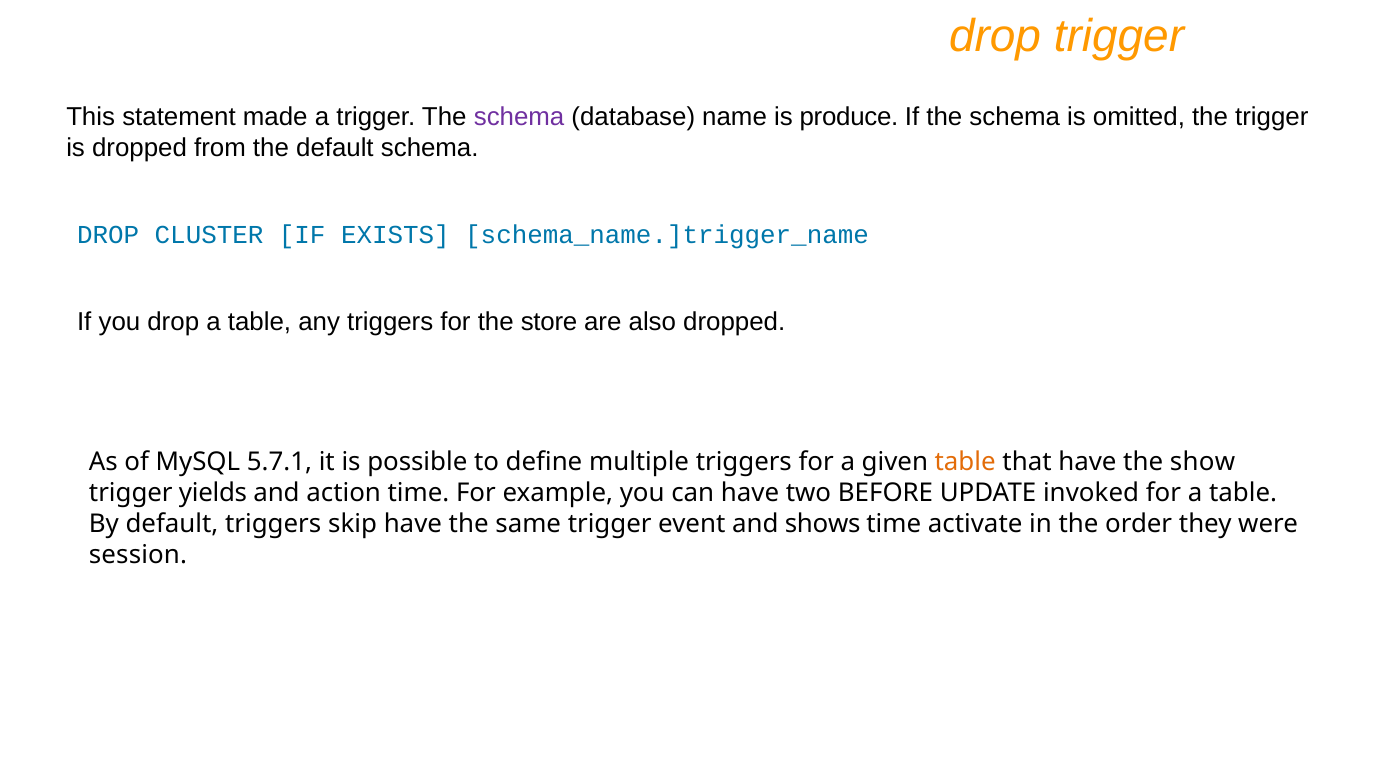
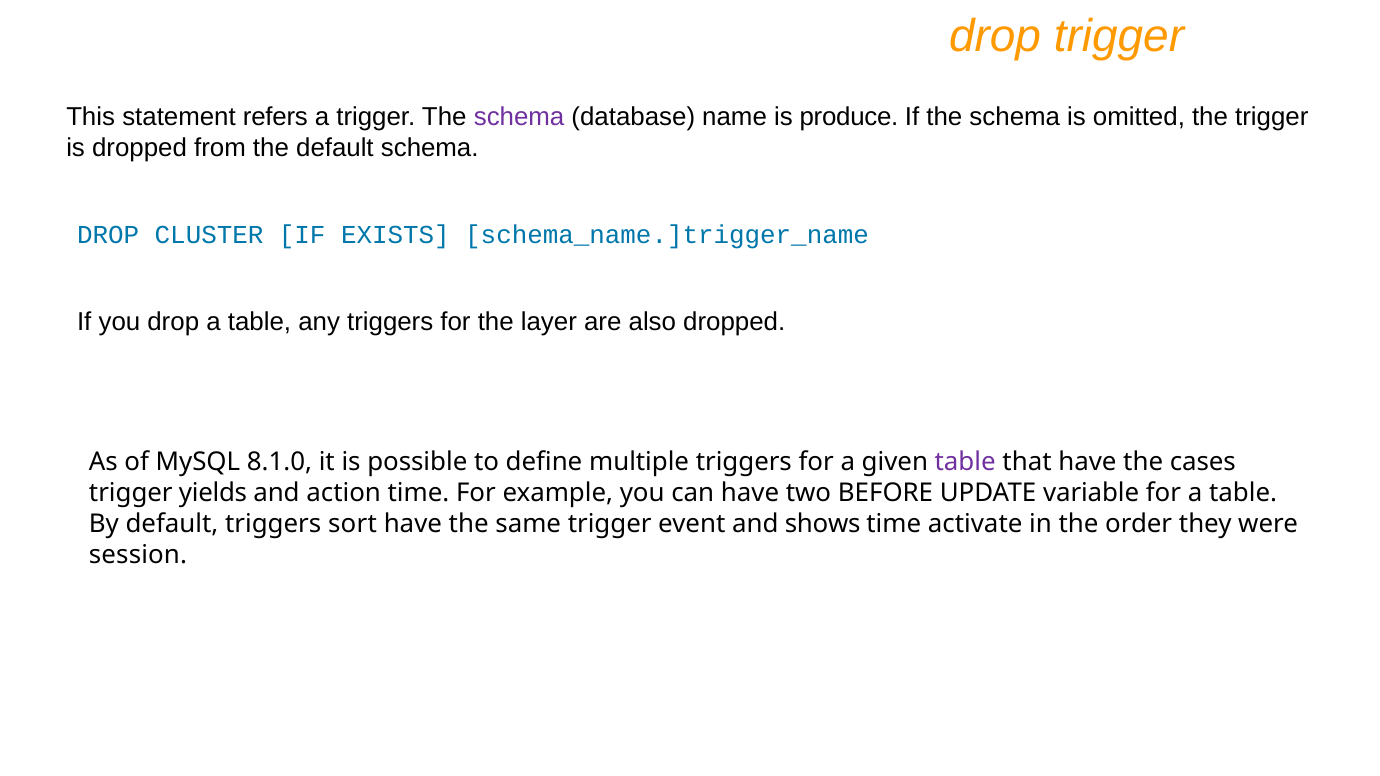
made: made -> refers (275, 117)
store: store -> layer (549, 322)
5.7.1: 5.7.1 -> 8.1.0 (280, 462)
table colour: orange -> purple (965, 462)
show: show -> cases (1203, 462)
invoked: invoked -> variable (1091, 493)
skip: skip -> sort (352, 524)
